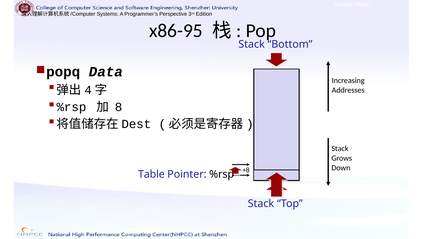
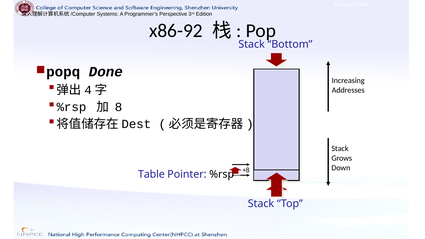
x86-95: x86-95 -> x86-92 (176, 31)
Data: Data -> Done (106, 72)
